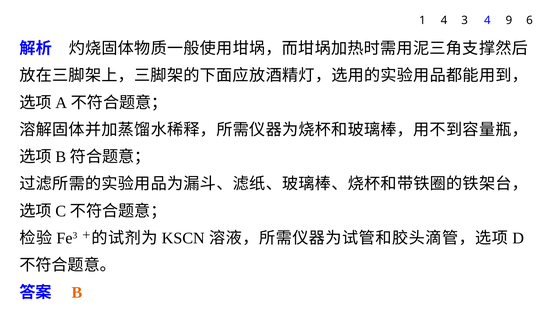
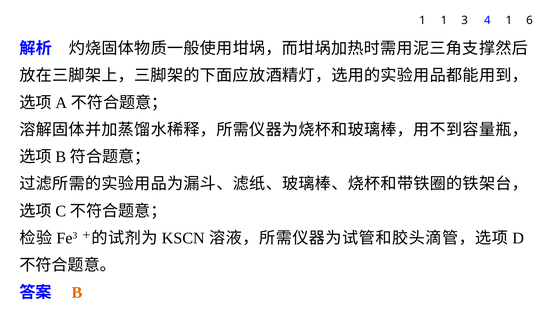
1 4: 4 -> 1 (444, 20)
4 9: 9 -> 1 (509, 20)
